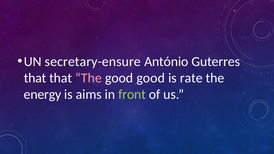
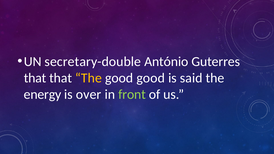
secretary-ensure: secretary-ensure -> secretary-double (93, 62)
The colour: pink -> yellow (89, 78)
rate: rate -> said (191, 78)
aims: aims -> over (89, 94)
